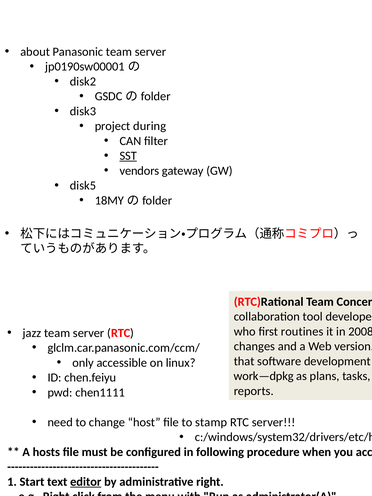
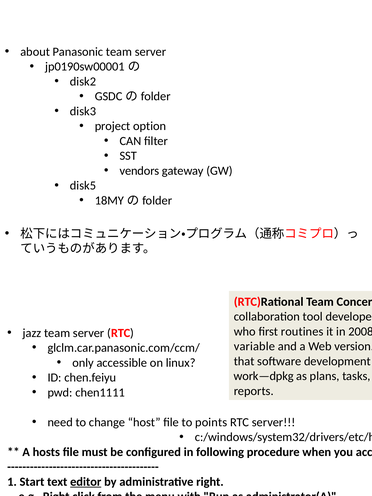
during: during -> option (150, 126)
SST underline: present -> none (128, 156)
changes: changes -> variable (254, 346)
stamp: stamp -> points (211, 422)
